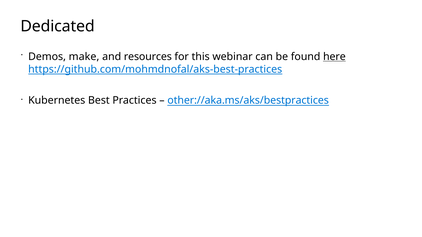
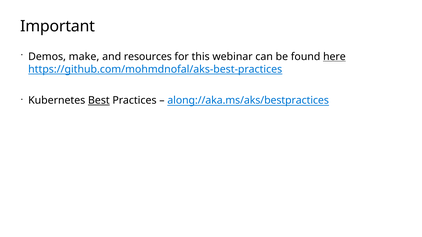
Dedicated: Dedicated -> Important (58, 26)
Best underline: none -> present (99, 101)
other://aka.ms/aks/bestpractices: other://aka.ms/aks/bestpractices -> along://aka.ms/aks/bestpractices (248, 101)
